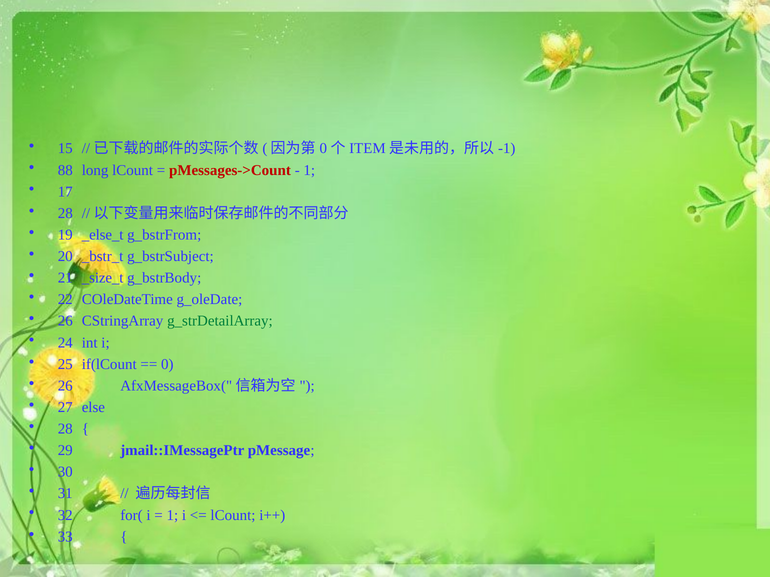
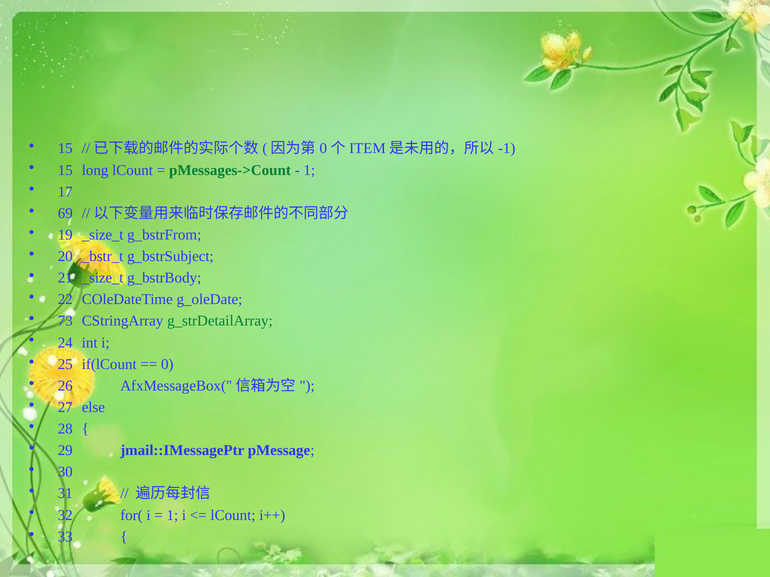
88: 88 -> 15 (65, 170)
pMessages->Count colour: red -> green (230, 170)
28: 28 -> 69 (65, 213)
19 _else_t: _else_t -> _size_t (103, 235)
26: 26 -> 73 (65, 321)
